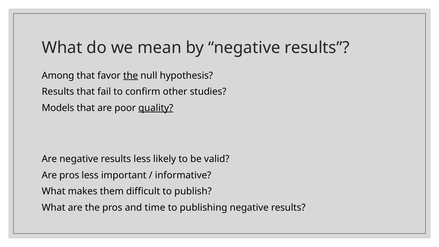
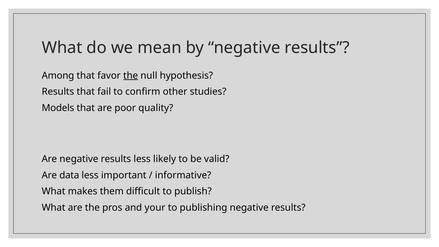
quality underline: present -> none (156, 108)
Are pros: pros -> data (69, 175)
time: time -> your (155, 208)
